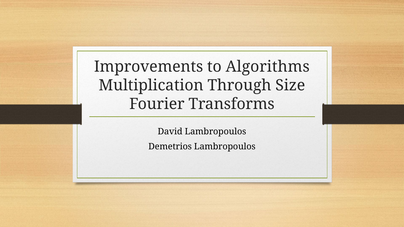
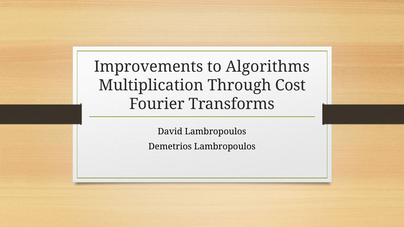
Size: Size -> Cost (290, 85)
